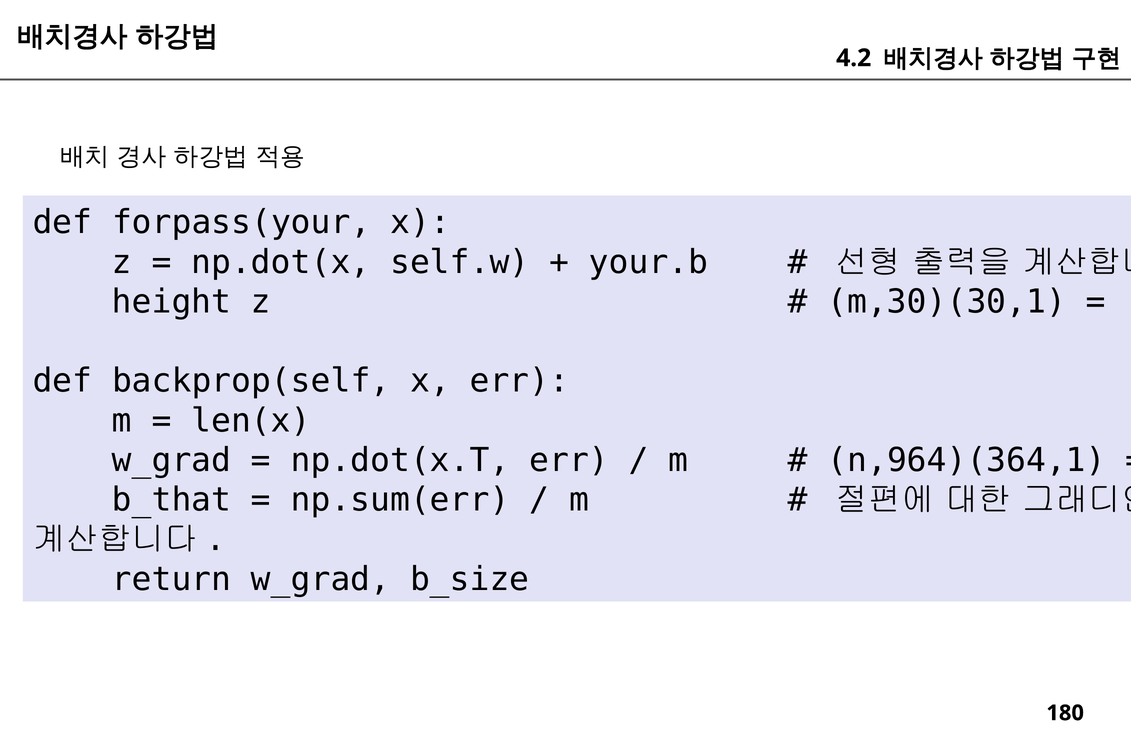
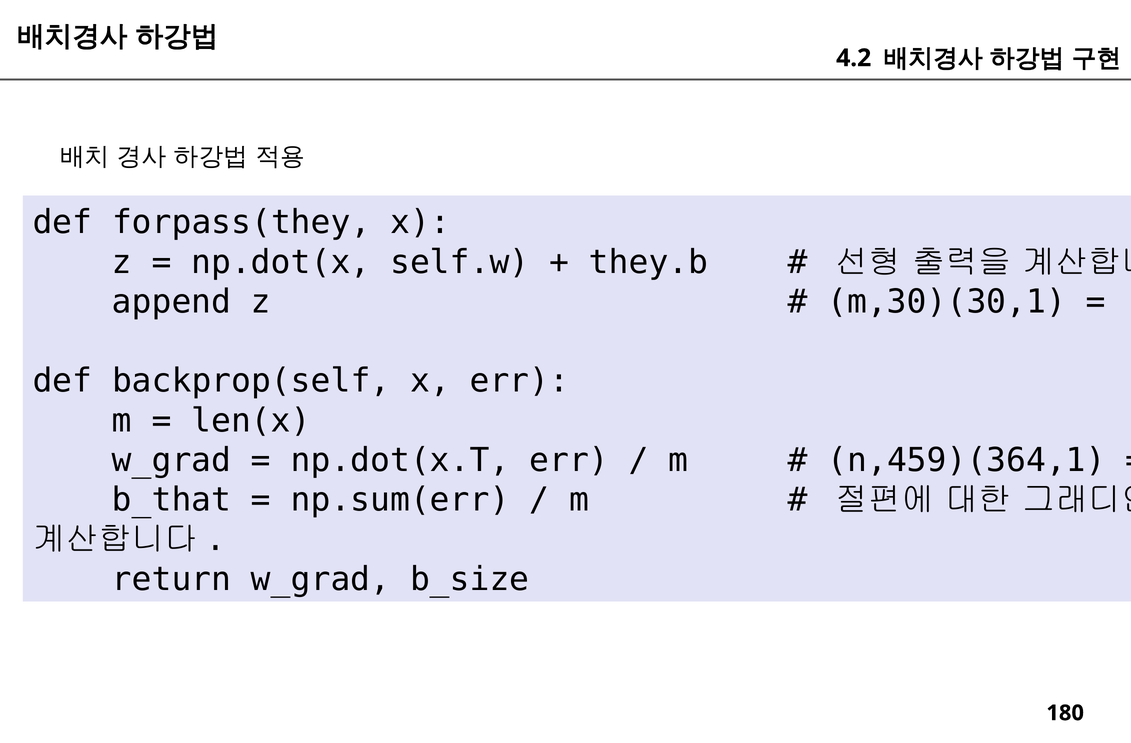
forpass(your: forpass(your -> forpass(they (241, 222)
your.b: your.b -> they.b (649, 262)
height: height -> append (172, 302)
n,964)(364,1: n,964)(364,1 -> n,459)(364,1 (967, 460)
